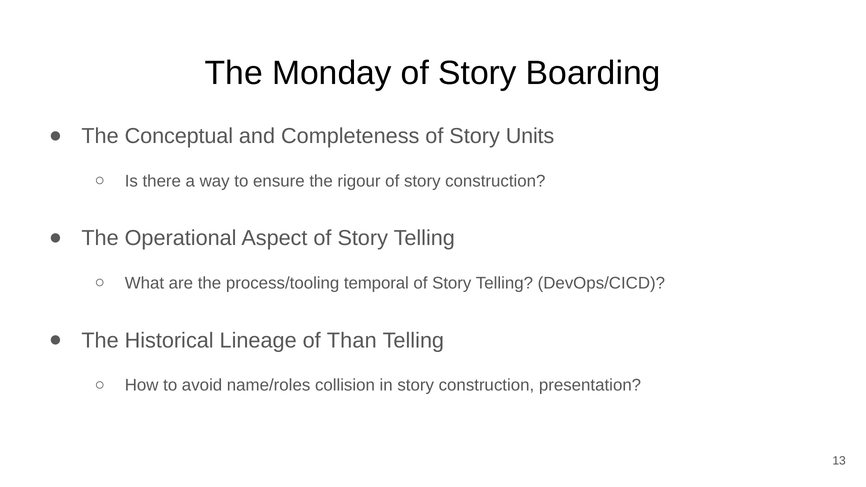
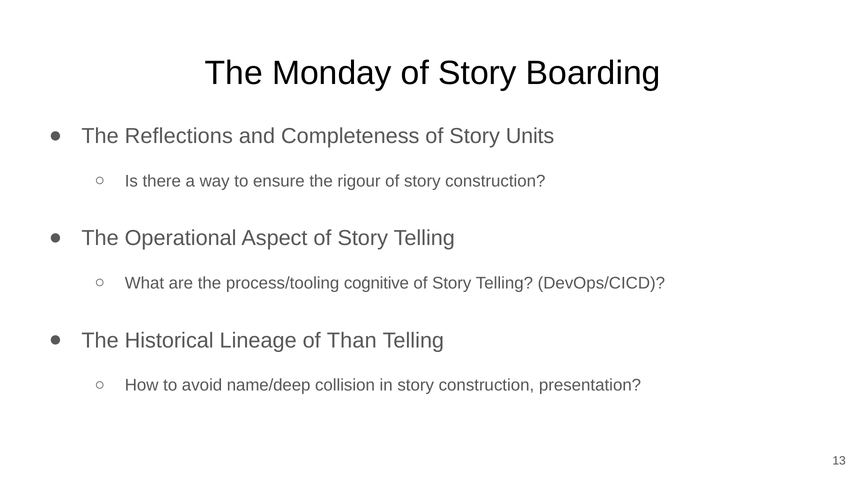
Conceptual: Conceptual -> Reflections (179, 136)
temporal: temporal -> cognitive (376, 283)
name/roles: name/roles -> name/deep (269, 386)
